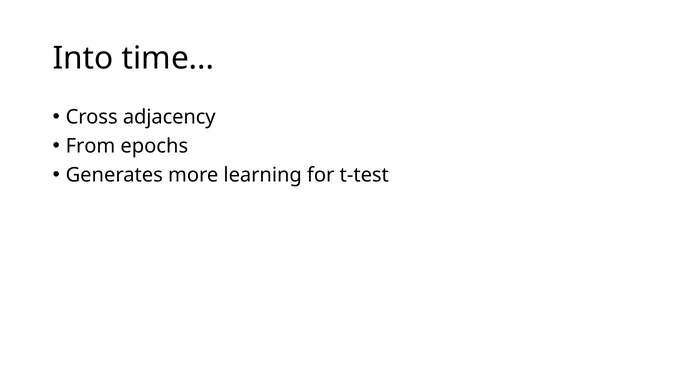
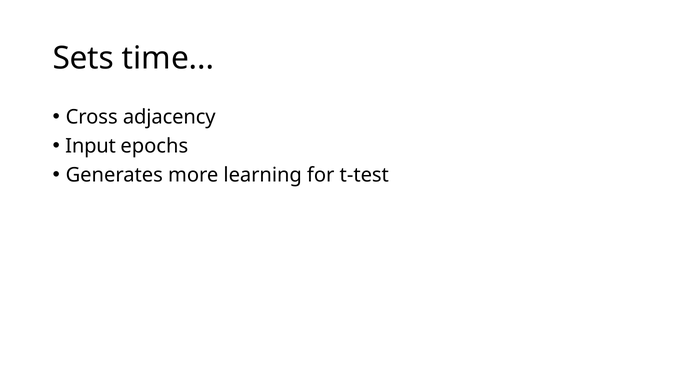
Into: Into -> Sets (83, 58)
From: From -> Input (91, 146)
